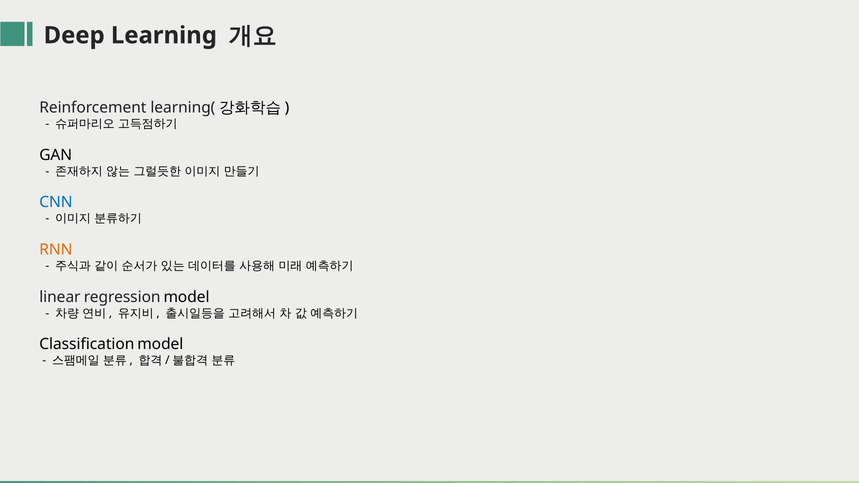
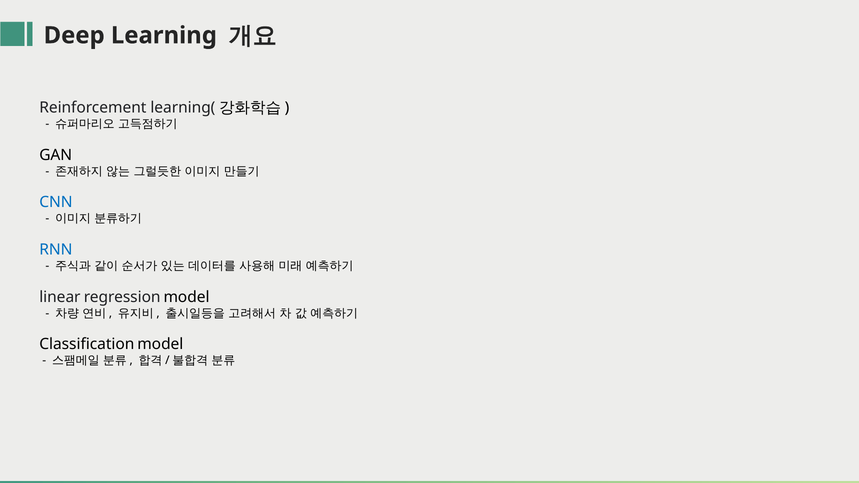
RNN colour: orange -> blue (56, 250)
